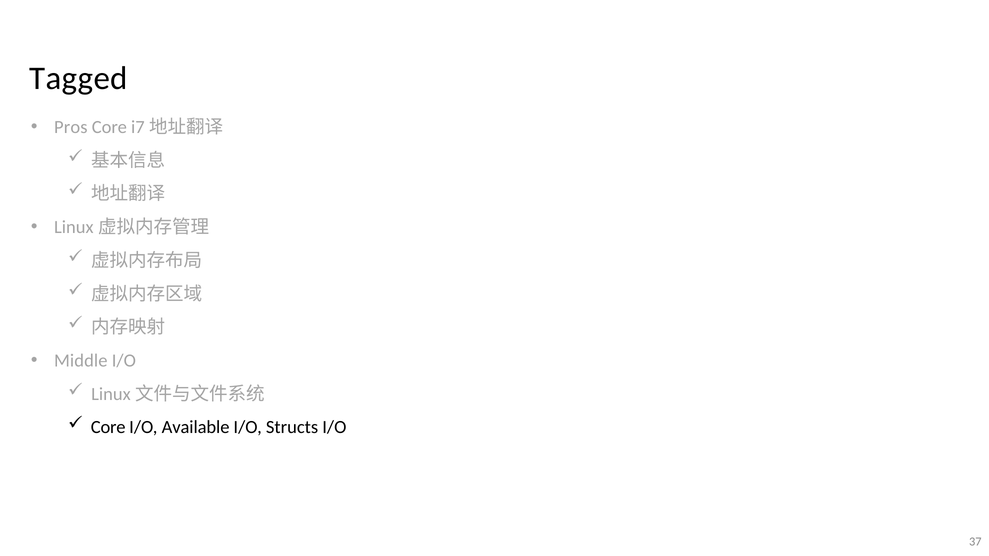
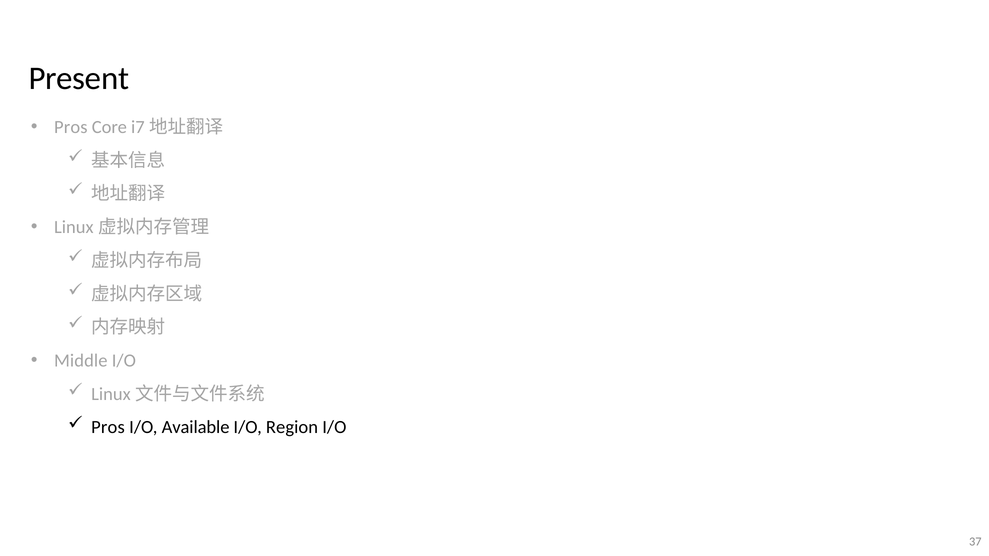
Tagged: Tagged -> Present (79, 78)
Core: Core -> Pros (108, 428)
Structs: Structs -> Region (292, 428)
